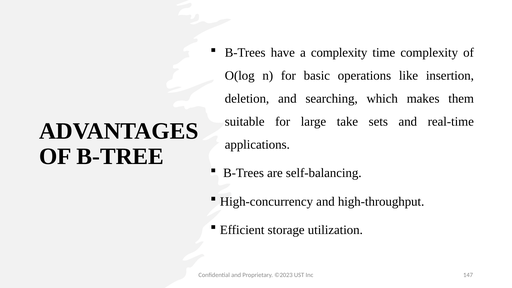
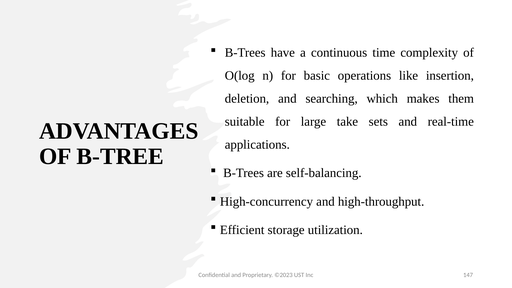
a complexity: complexity -> continuous (339, 53)
